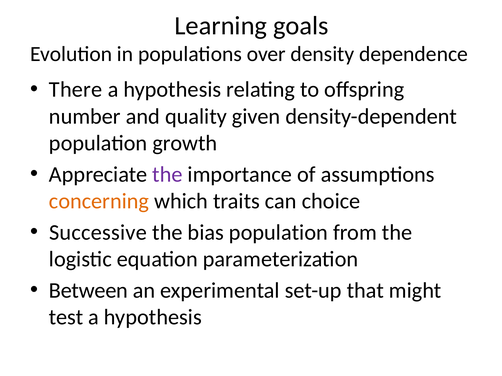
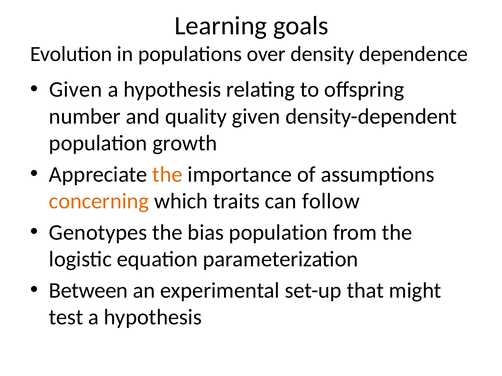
There: There -> Given (76, 90)
the colour: purple -> orange (167, 175)
choice: choice -> follow (331, 201)
Successive: Successive -> Genotypes (98, 233)
